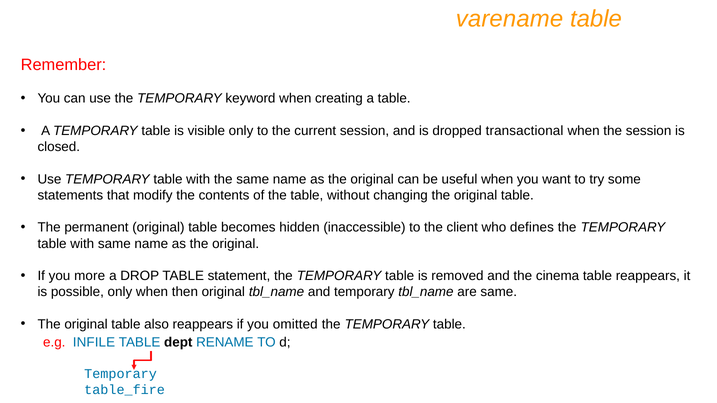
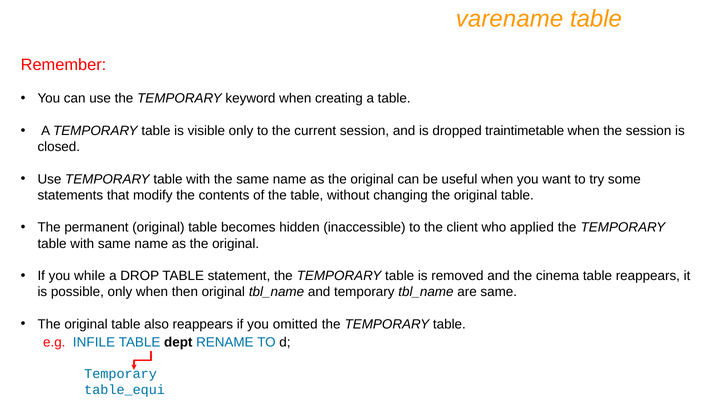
transactional: transactional -> traintimetable (525, 131)
defines: defines -> applied (532, 228)
more: more -> while (90, 276)
table_fire: table_fire -> table_equi (125, 390)
